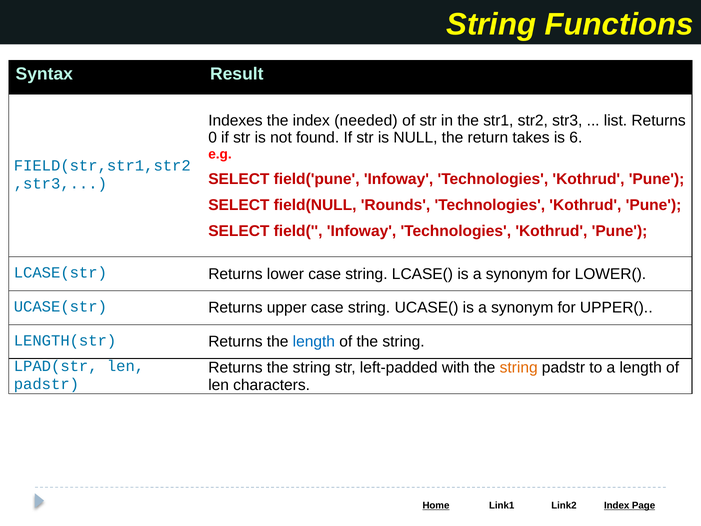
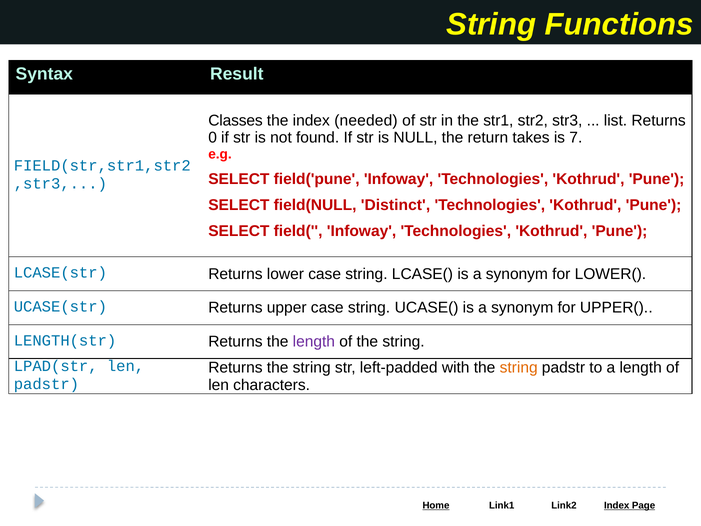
Indexes: Indexes -> Classes (235, 120)
6: 6 -> 7 (576, 138)
Rounds: Rounds -> Distinct (395, 205)
length colour: blue -> purple (314, 342)
